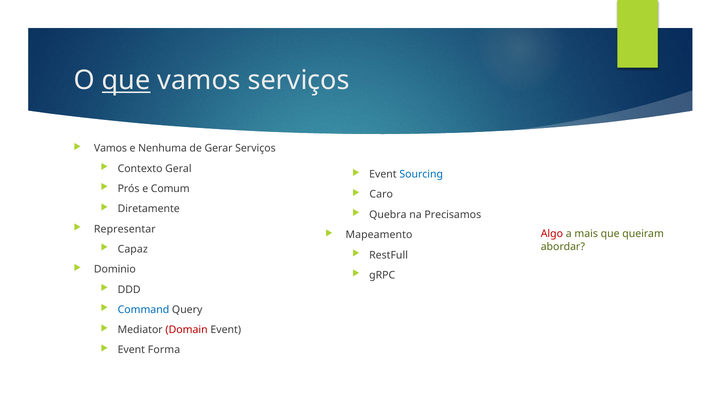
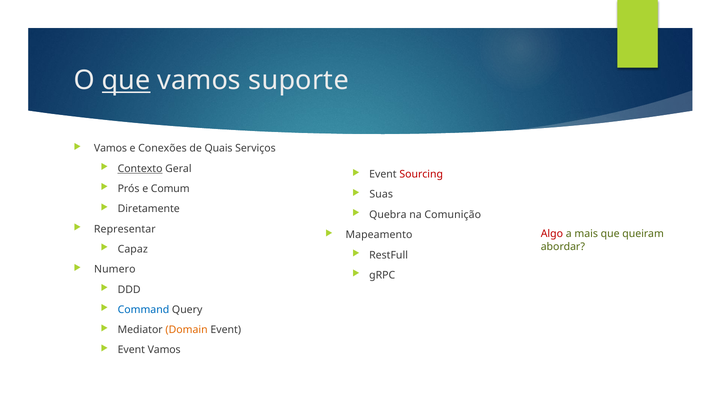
vamos serviços: serviços -> suporte (299, 80)
Nenhuma: Nenhuma -> Conexões (162, 148)
Gerar: Gerar -> Quais (219, 148)
Contexto underline: none -> present (140, 168)
Sourcing colour: blue -> red (421, 174)
Caro: Caro -> Suas (381, 194)
Precisamos: Precisamos -> Comunição (453, 214)
Dominio: Dominio -> Numero (115, 269)
Domain colour: red -> orange (187, 329)
Event Forma: Forma -> Vamos (164, 350)
